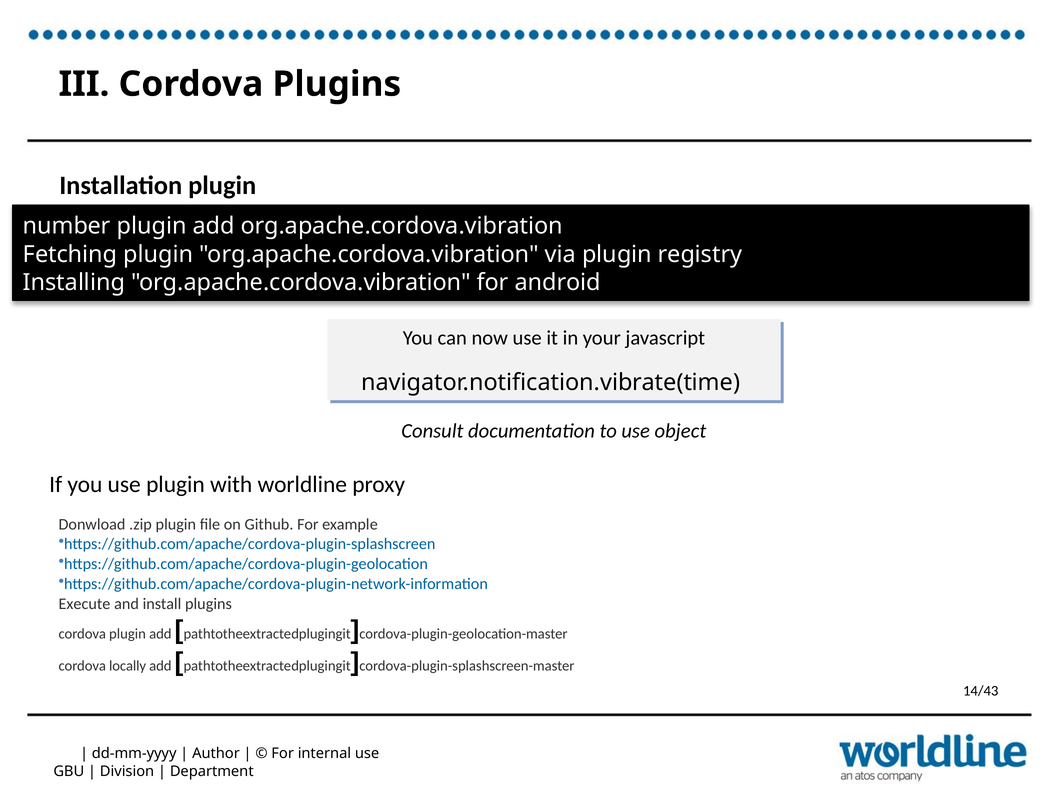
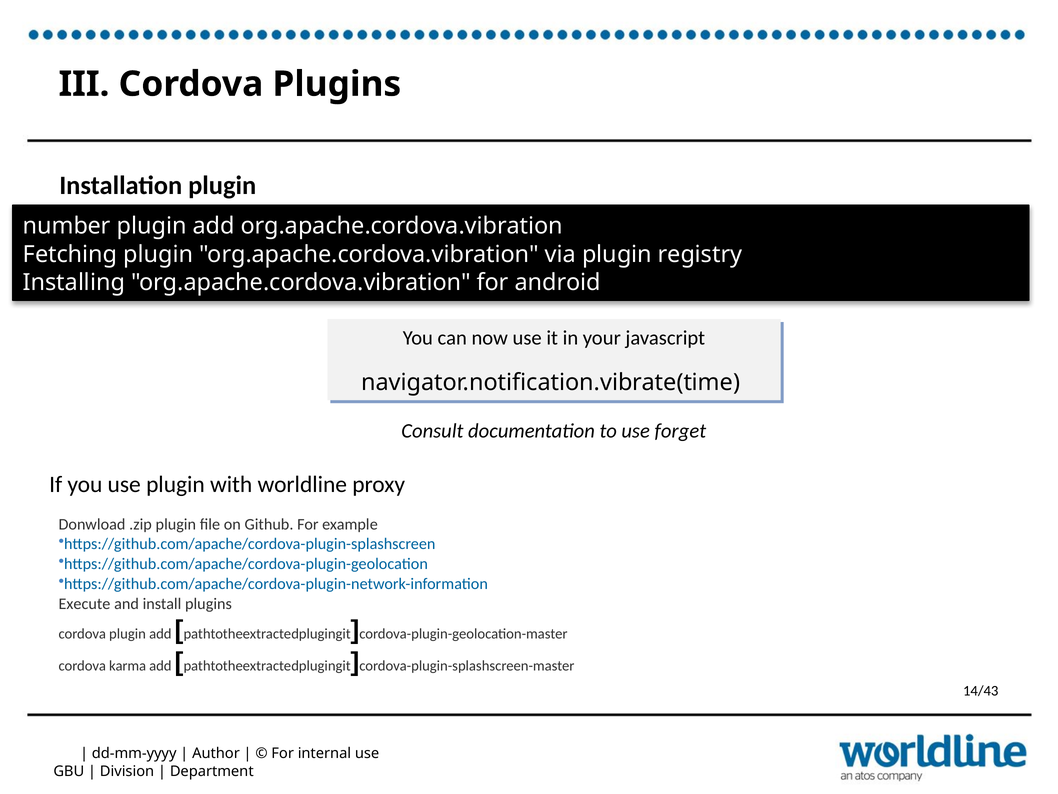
object: object -> forget (680, 431)
locally: locally -> karma (128, 665)
